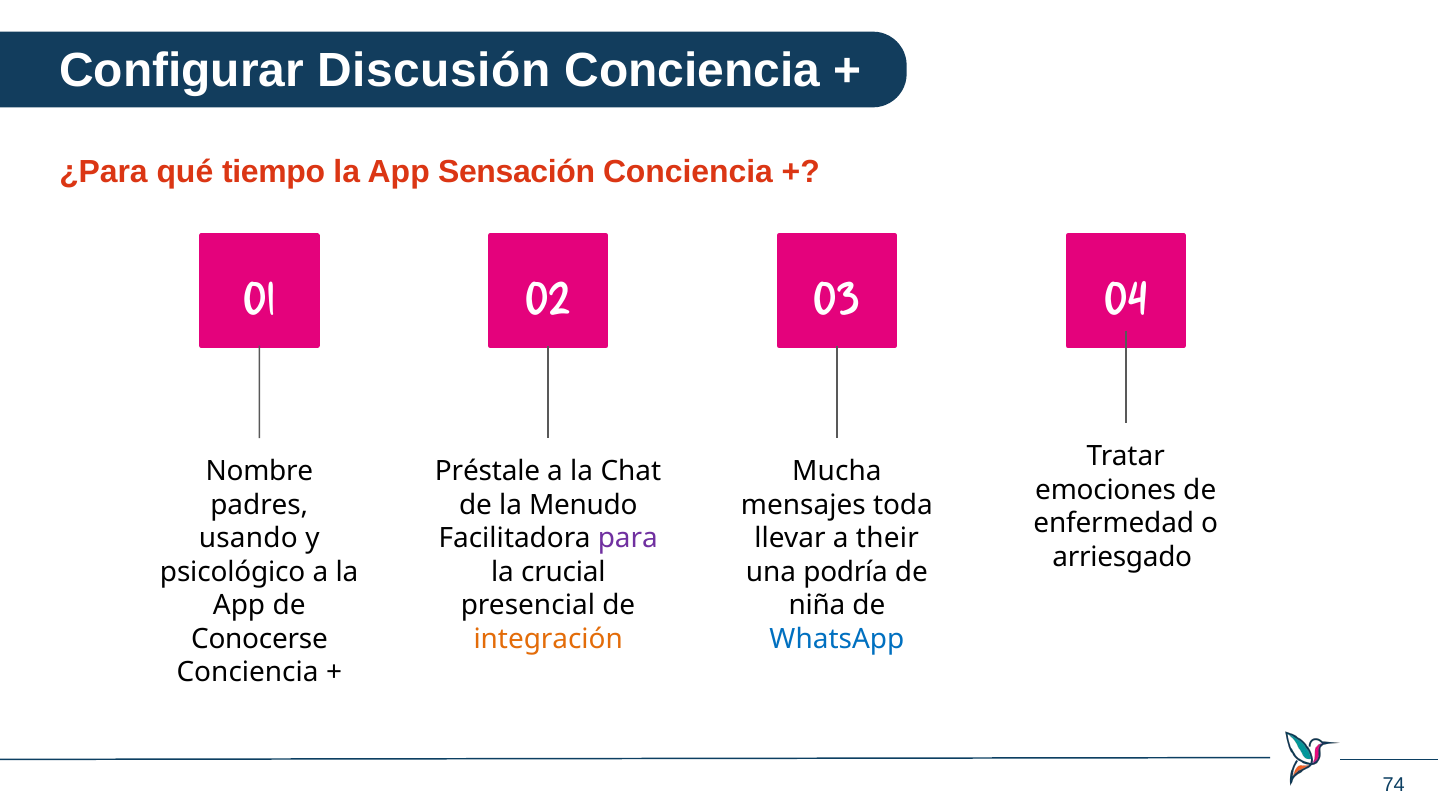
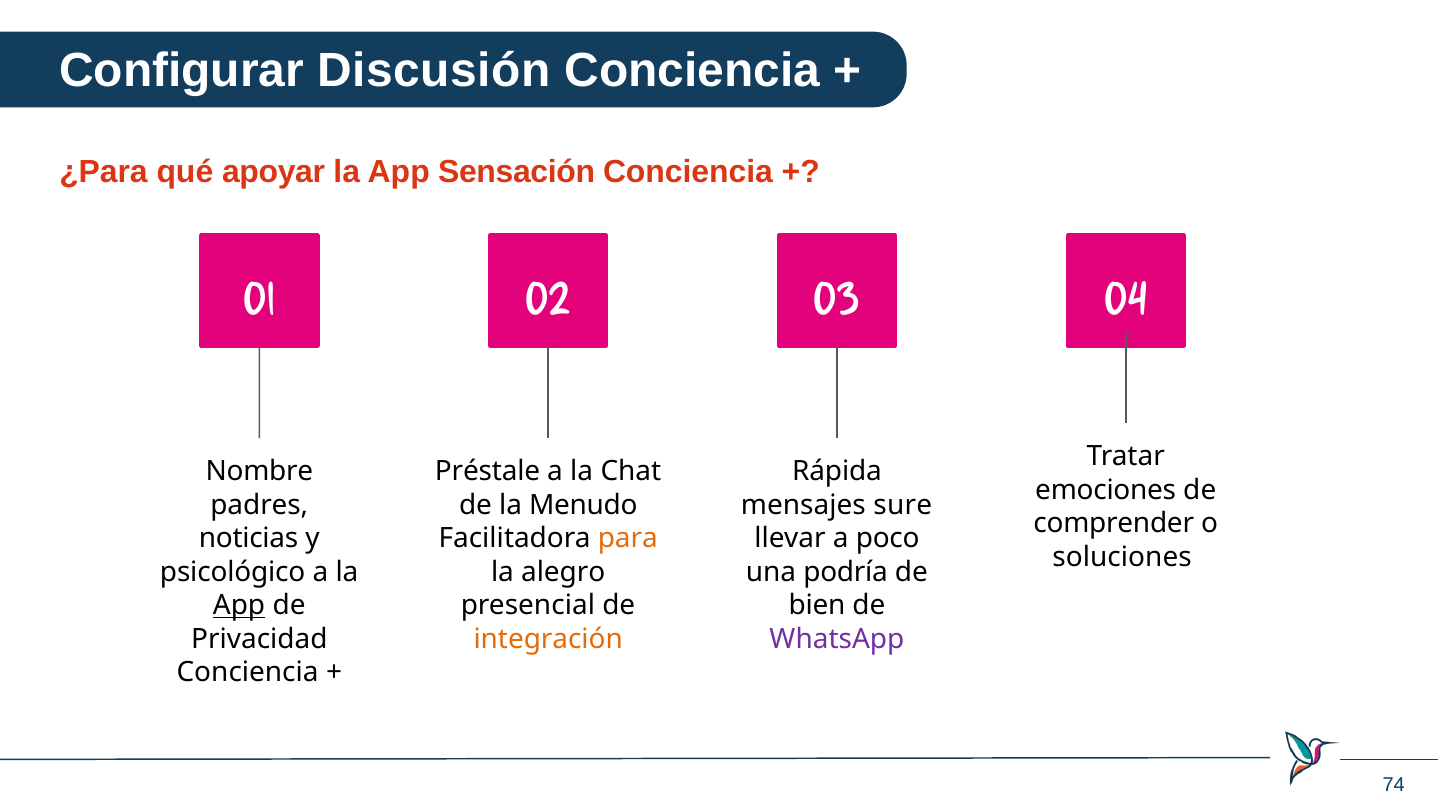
tiempo: tiempo -> apoyar (274, 172)
Mucha: Mucha -> Rápida (837, 471)
toda: toda -> sure (903, 505)
enfermedad: enfermedad -> comprender (1114, 524)
usando: usando -> noticias (249, 538)
para colour: purple -> orange (628, 538)
their: their -> poco (888, 538)
arriesgado: arriesgado -> soluciones (1122, 557)
crucial: crucial -> alegro (563, 572)
App underline: none -> present (239, 605)
niña: niña -> bien (817, 605)
Conocerse: Conocerse -> Privacidad (259, 639)
WhatsApp colour: blue -> purple (837, 639)
